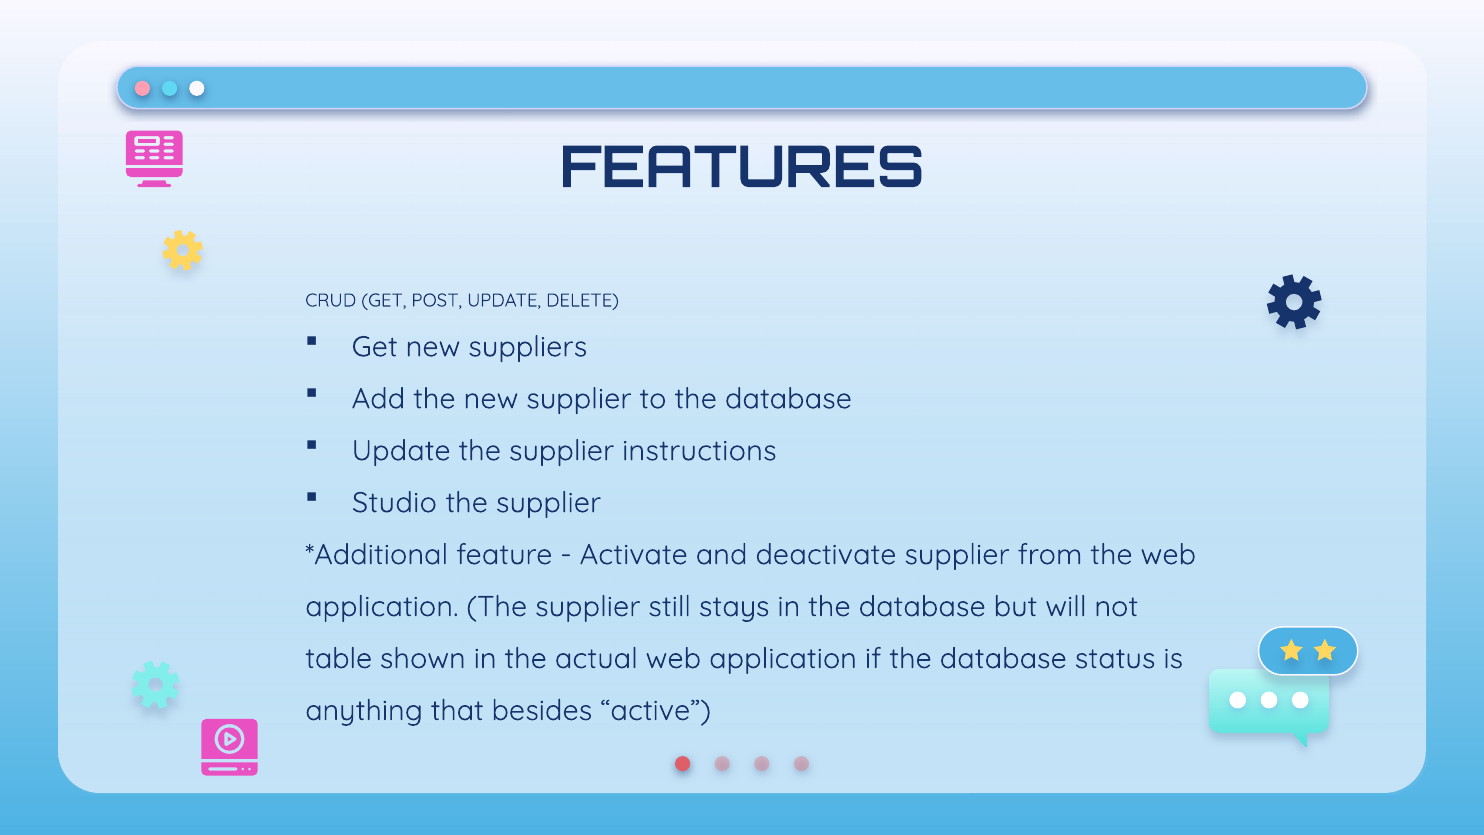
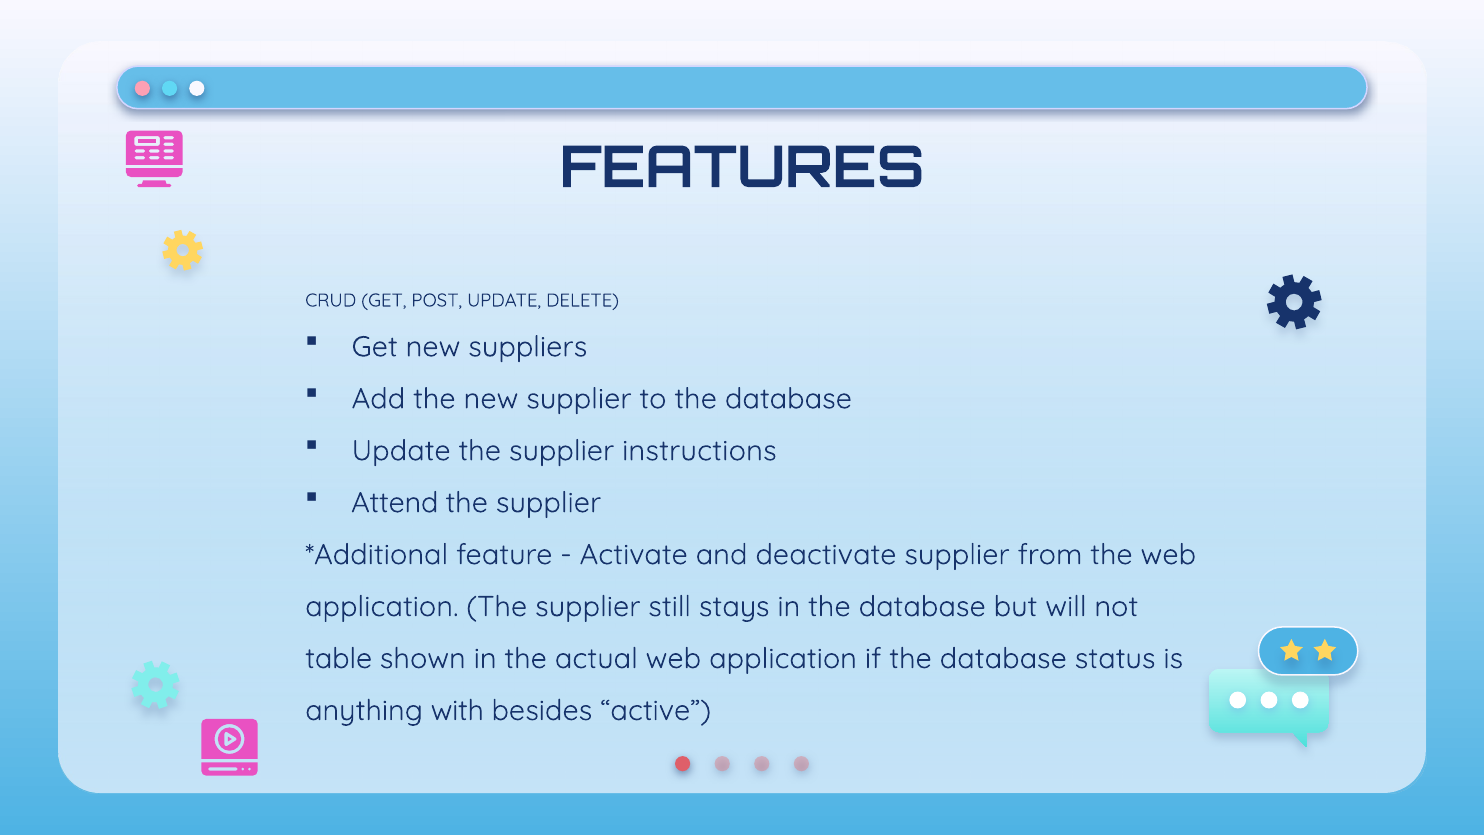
Studio: Studio -> Attend (395, 503)
that: that -> with (457, 710)
